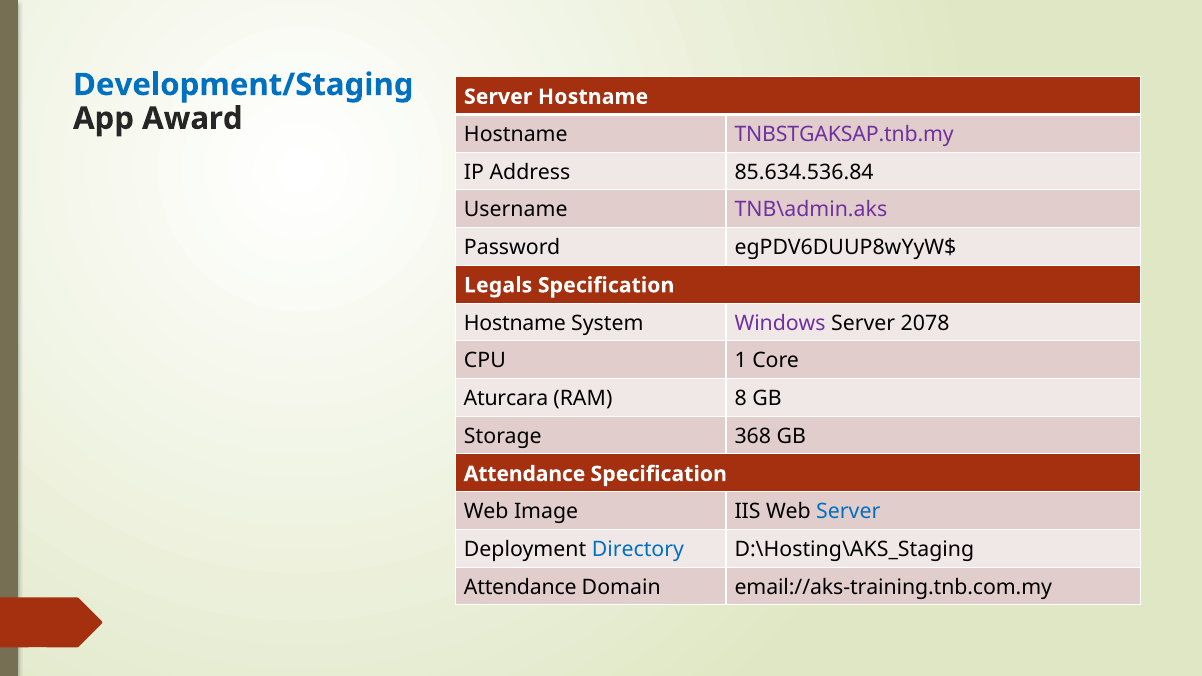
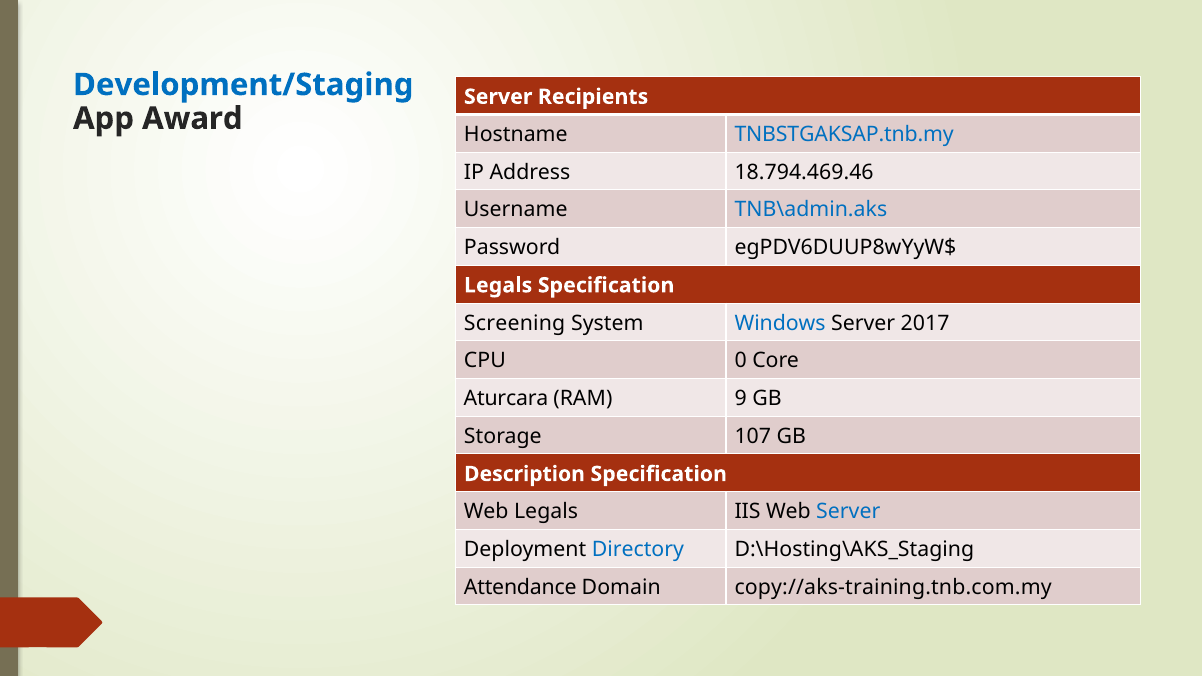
Server Hostname: Hostname -> Recipients (593, 97)
TNBSTGAKSAP.tnb.my colour: purple -> blue (844, 135)
85.634.536.84: 85.634.536.84 -> 18.794.469.46 (804, 172)
TNB\admin.aks colour: purple -> blue (811, 210)
Hostname: Hostname -> Screening (515, 323)
Windows colour: purple -> blue (780, 323)
2078: 2078 -> 2017 (925, 323)
1: 1 -> 0 (741, 361)
8: 8 -> 9 (741, 399)
368: 368 -> 107 (753, 436)
Attendance: Attendance -> Description (524, 474)
Web Image: Image -> Legals (546, 512)
email://aks-training.tnb.com.my: email://aks-training.tnb.com.my -> copy://aks-training.tnb.com.my (893, 587)
